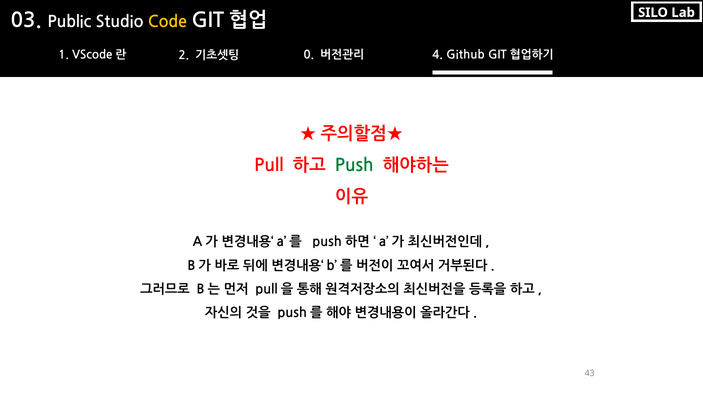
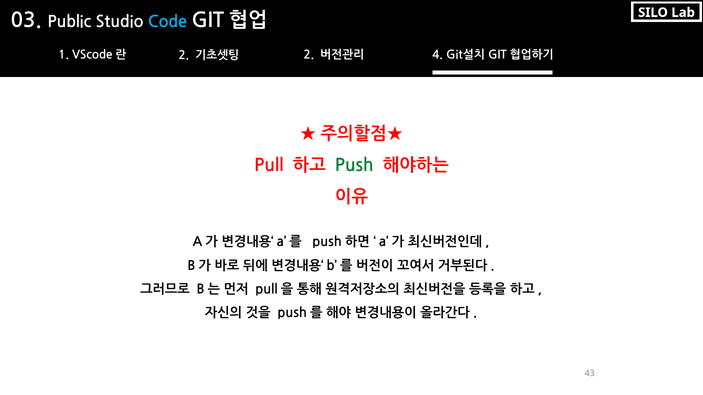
Code colour: yellow -> light blue (167, 22)
Github: Github -> Git설치 (466, 55)
0: 0 -> 2 (309, 55)
